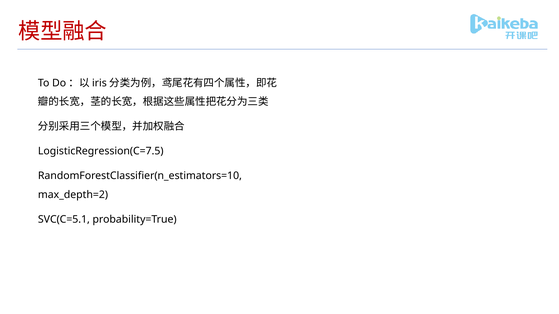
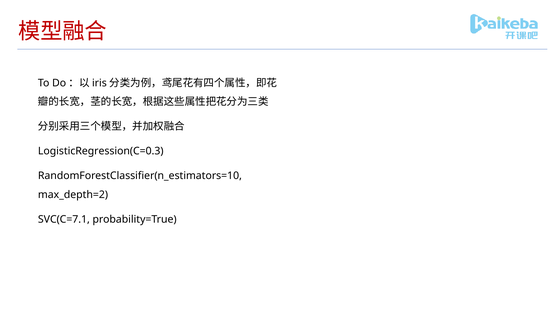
LogisticRegression(C=7.5: LogisticRegression(C=7.5 -> LogisticRegression(C=0.3 (101, 151)
SVC(C=5.1: SVC(C=5.1 -> SVC(C=7.1 (64, 220)
